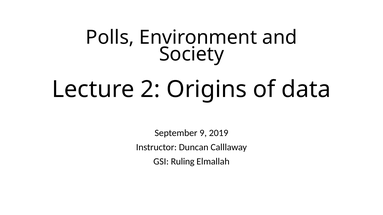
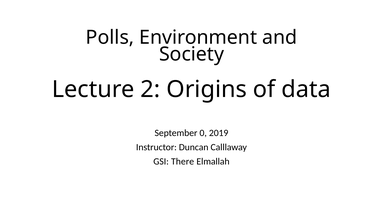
9: 9 -> 0 (203, 133)
Ruling: Ruling -> There (183, 162)
